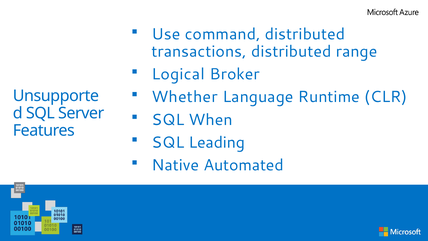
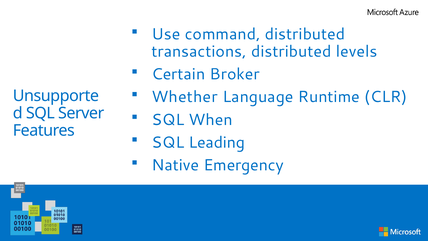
range: range -> levels (357, 52)
Logical: Logical -> Certain (178, 74)
Automated: Automated -> Emergency (244, 165)
